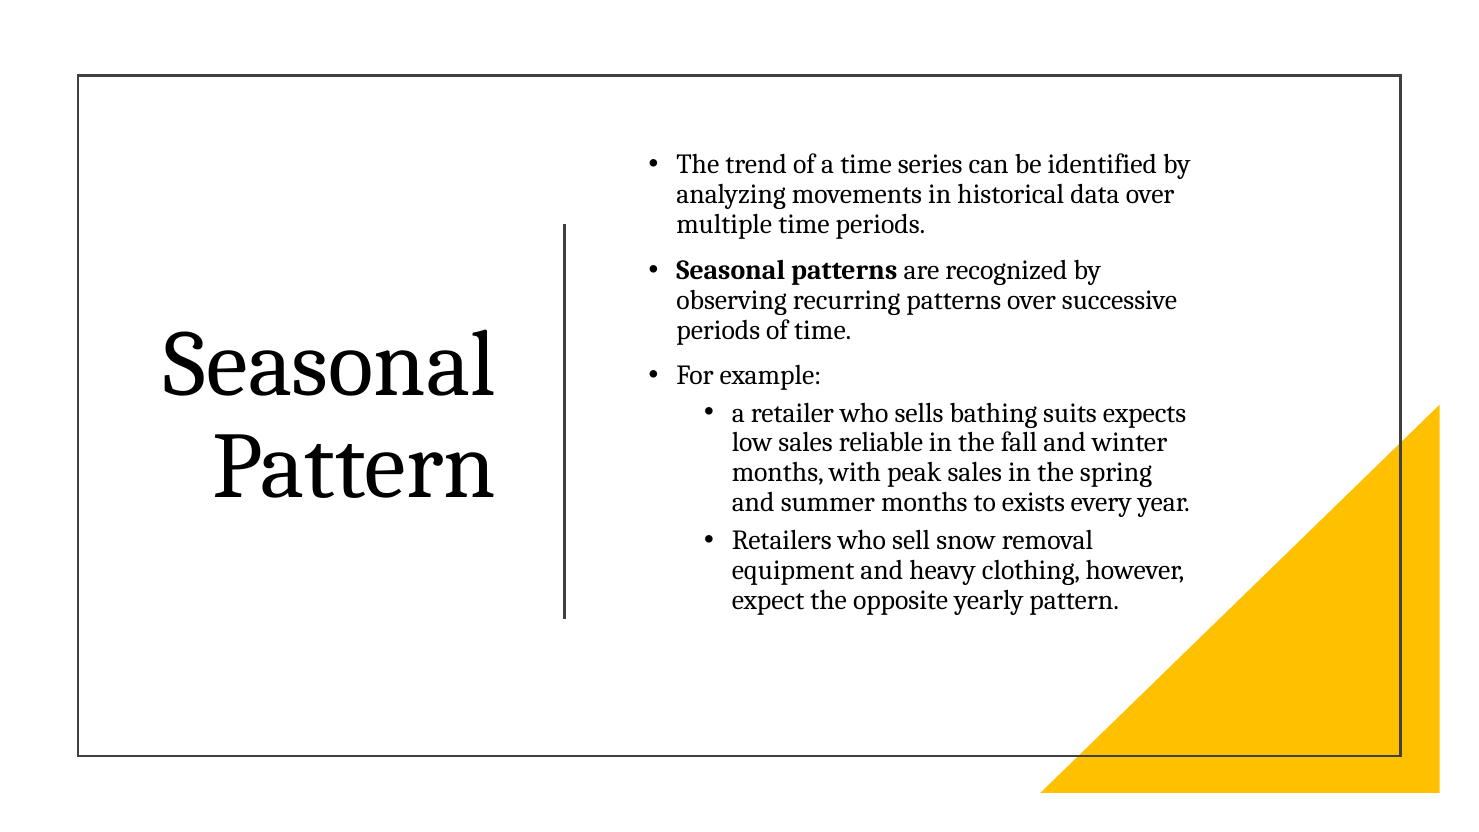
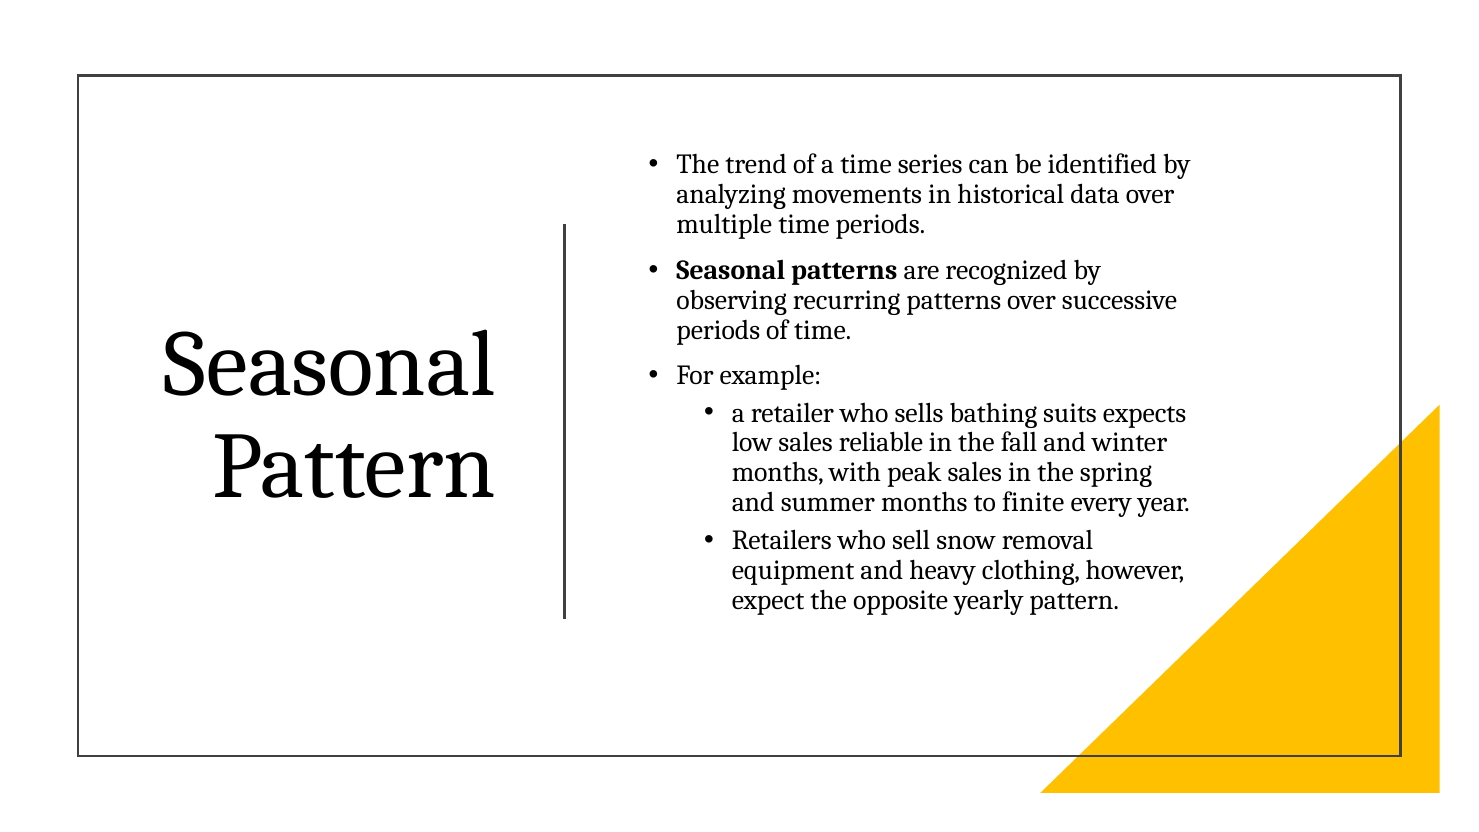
exists: exists -> finite (1033, 503)
